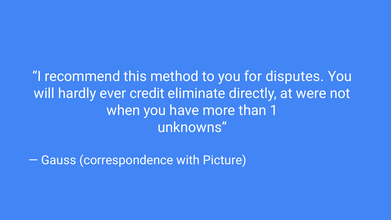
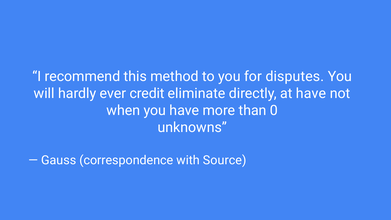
at were: were -> have (311, 93)
1: 1 -> 0 (274, 110)
Picture: Picture -> Source (225, 160)
